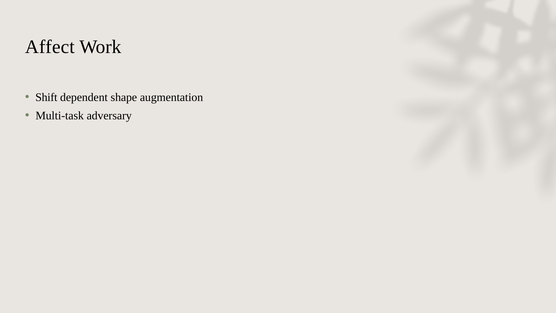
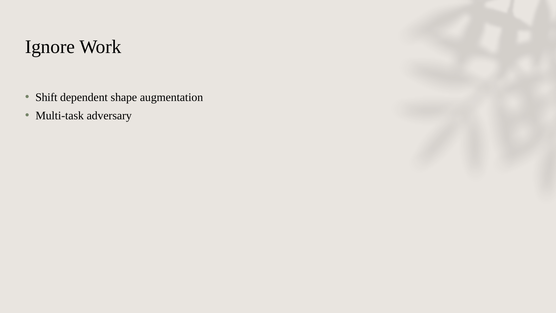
Affect: Affect -> Ignore (50, 47)
